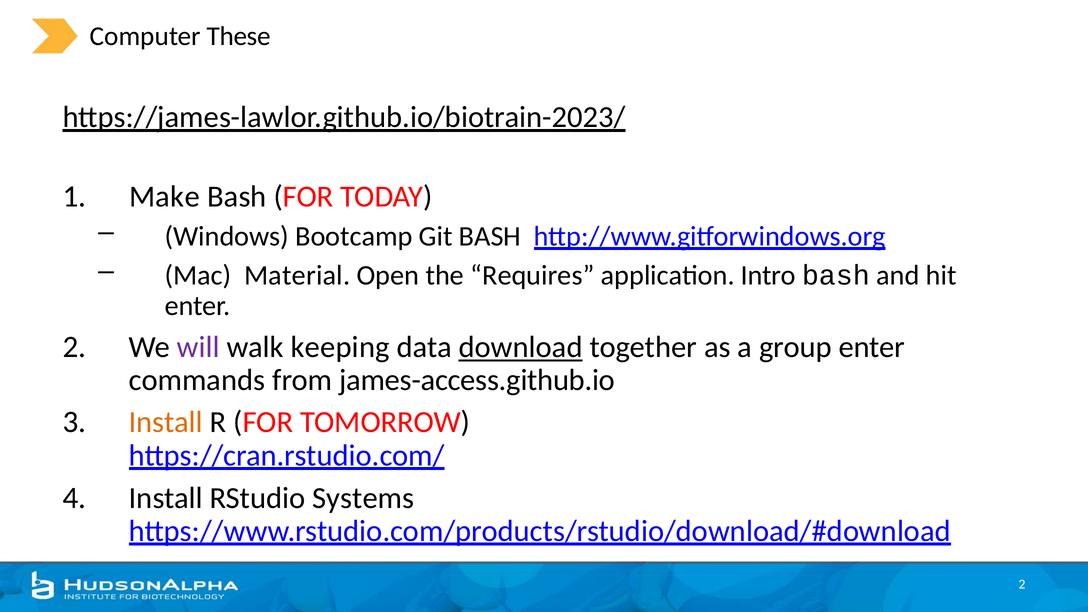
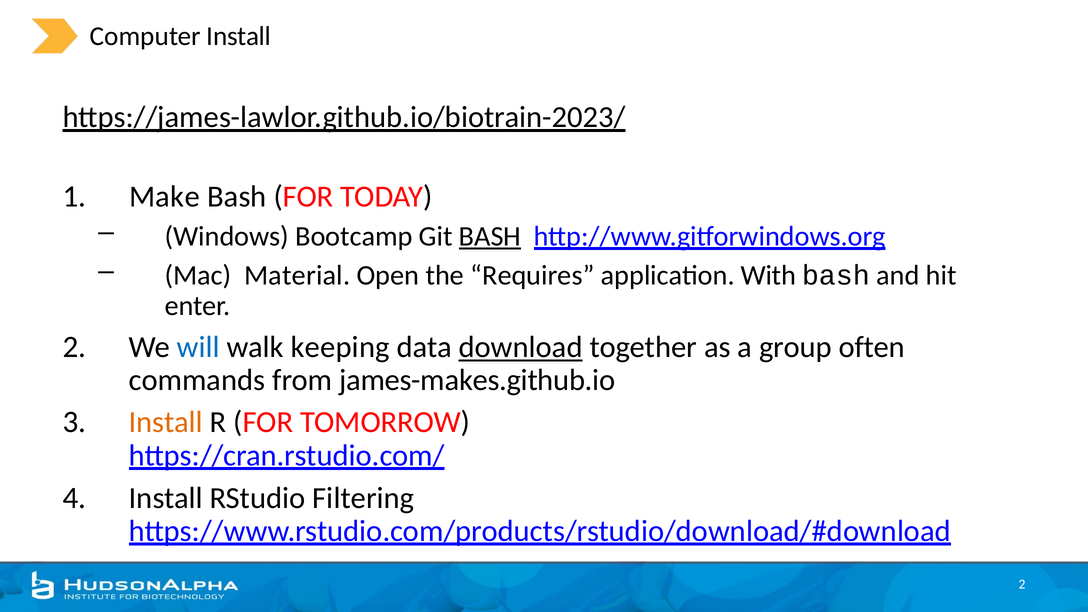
Computer These: These -> Install (239, 36)
BASH underline: none -> present (490, 236)
Intro: Intro -> With (768, 276)
will colour: purple -> blue (198, 347)
group enter: enter -> often (872, 347)
james-access.github.io: james-access.github.io -> james-makes.github.io (477, 380)
Systems: Systems -> Filtering (363, 498)
